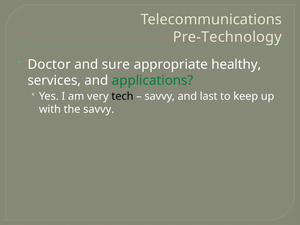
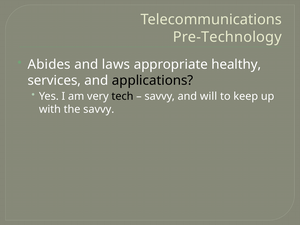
Doctor: Doctor -> Abides (49, 64)
sure: sure -> laws (116, 64)
applications colour: green -> black (153, 80)
last: last -> will (209, 96)
